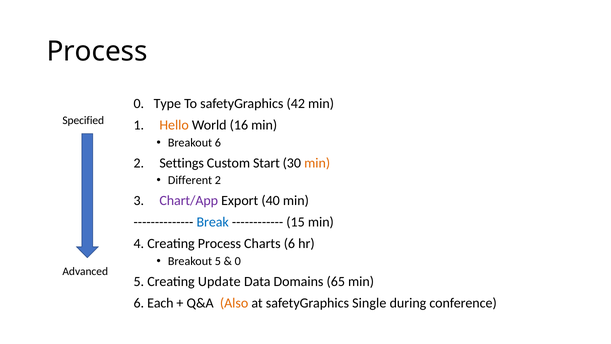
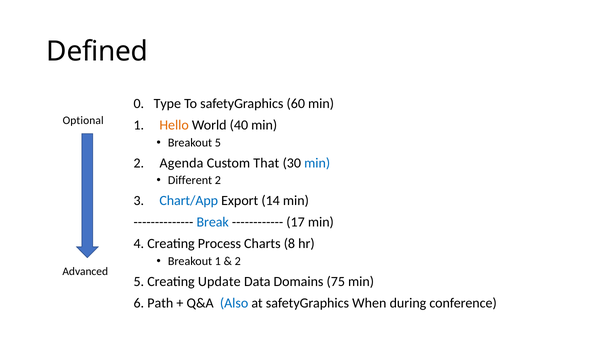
Process: Process -> Defined (97, 51)
42: 42 -> 60 (296, 104)
Specified: Specified -> Optional (83, 120)
16: 16 -> 40 (239, 125)
Breakout 6: 6 -> 5 (218, 143)
Settings: Settings -> Agenda (181, 163)
Start: Start -> That (266, 163)
min colour: orange -> blue (317, 163)
Chart/App colour: purple -> blue (189, 201)
40: 40 -> 14 (271, 201)
15: 15 -> 17 (296, 222)
Charts 6: 6 -> 8 (289, 244)
Breakout 5: 5 -> 1 (218, 261)
0: 0 -> 2 (238, 261)
65: 65 -> 75 (336, 281)
Each: Each -> Path (160, 303)
Also colour: orange -> blue (234, 303)
Single: Single -> When (369, 303)
